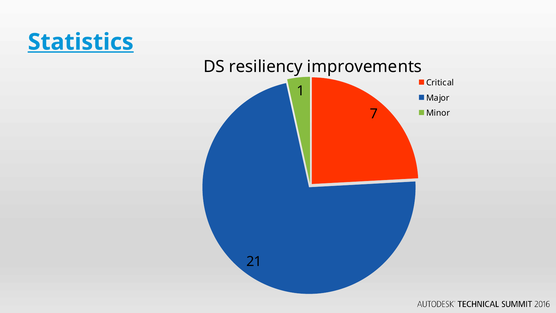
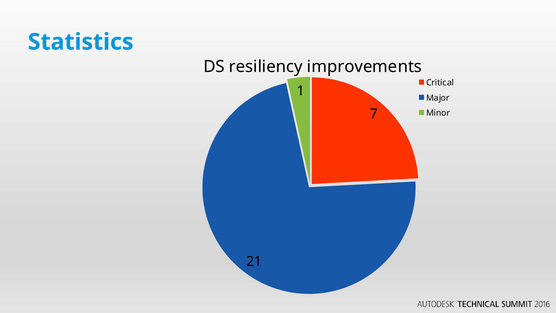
Statistics underline: present -> none (81, 42)
